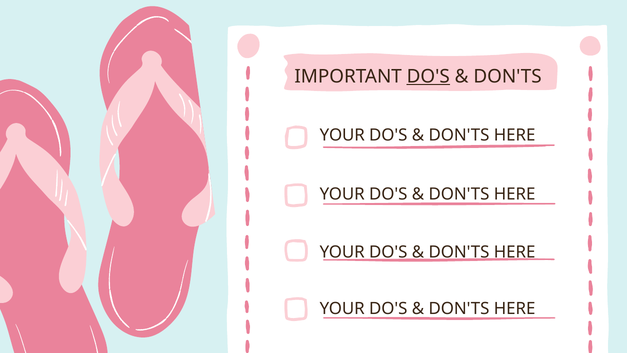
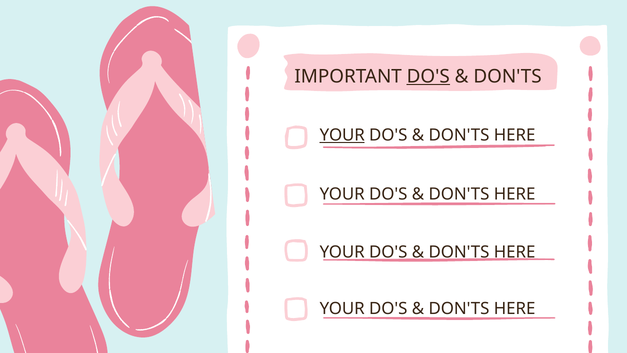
YOUR underline: none -> present (342, 135)
